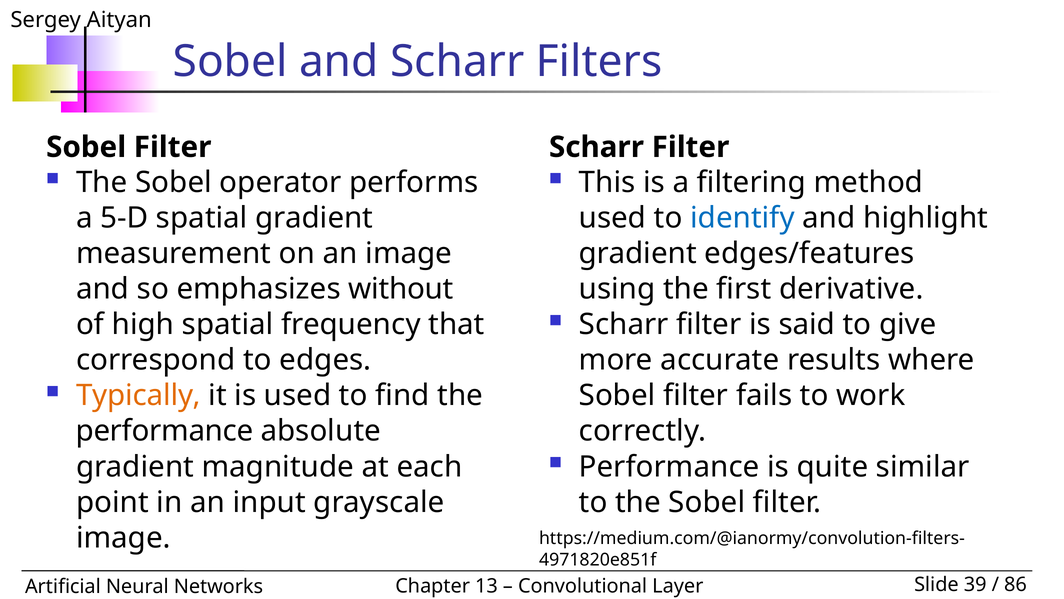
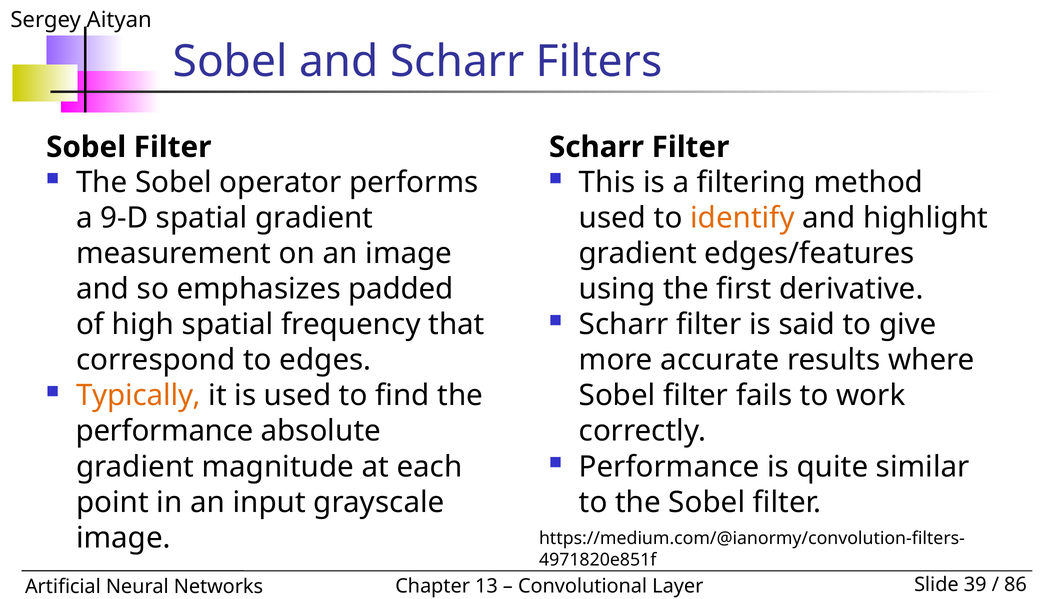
5-D: 5-D -> 9-D (124, 218)
identify colour: blue -> orange (742, 218)
without: without -> padded (401, 289)
